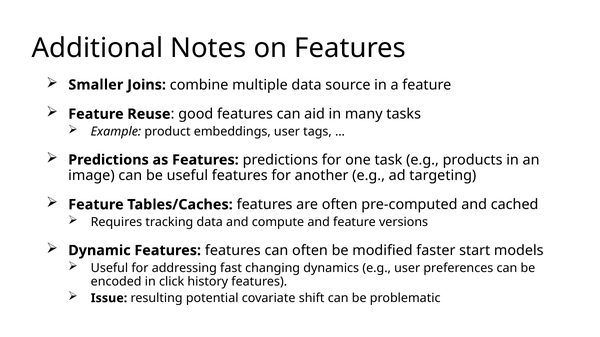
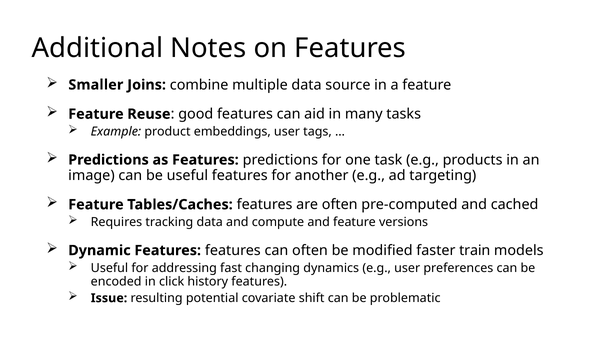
start: start -> train (475, 251)
